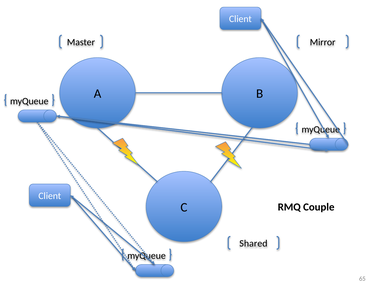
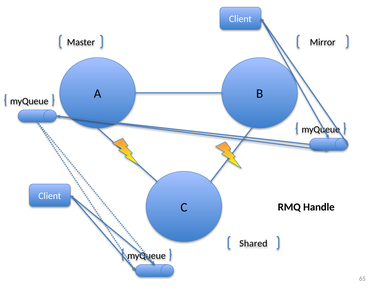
Couple: Couple -> Handle (319, 207)
